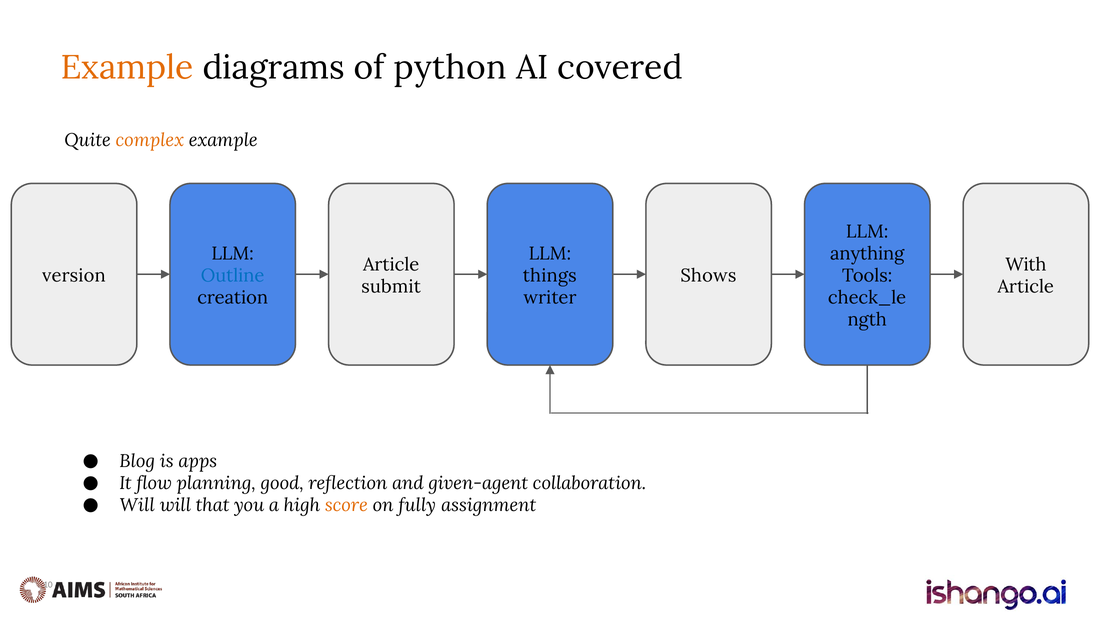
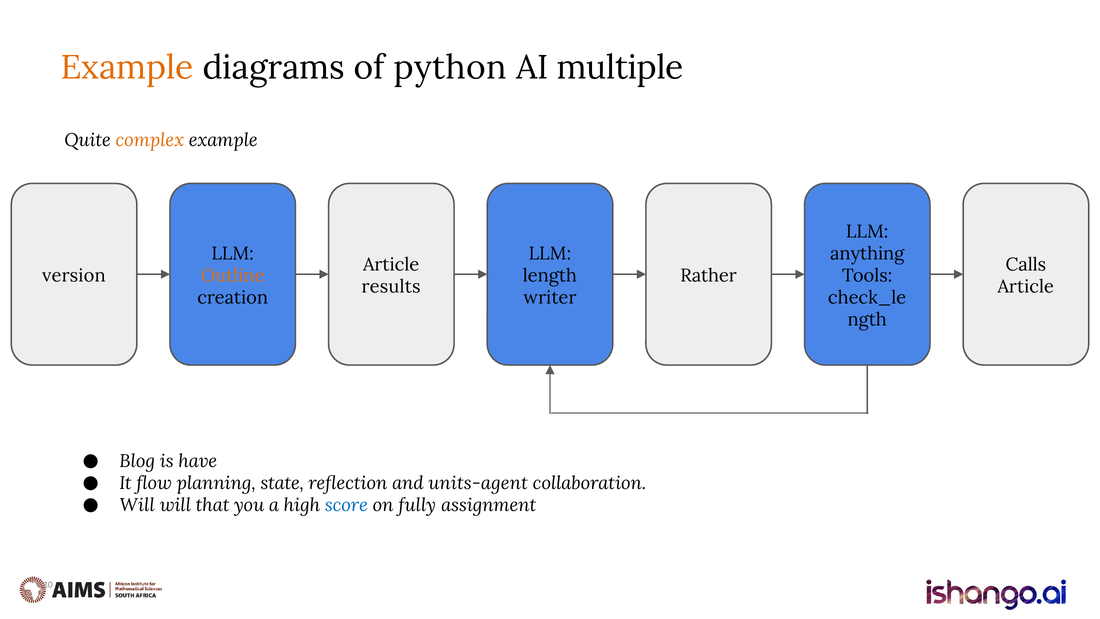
covered: covered -> multiple (620, 68)
With: With -> Calls (1026, 264)
Outline colour: blue -> orange (233, 275)
things: things -> length (550, 275)
Shows: Shows -> Rather (709, 275)
submit: submit -> results (391, 286)
apps: apps -> have (198, 461)
good: good -> state (282, 483)
given-agent: given-agent -> units-agent (478, 483)
score colour: orange -> blue (346, 505)
